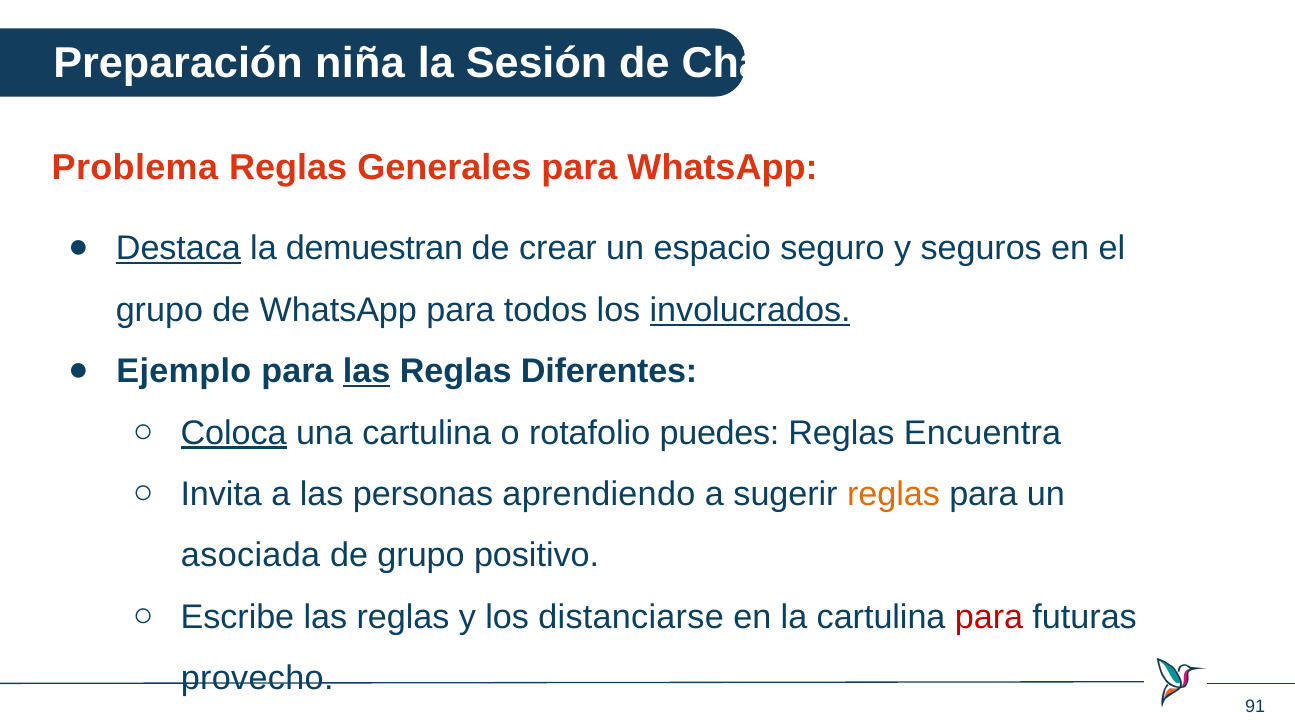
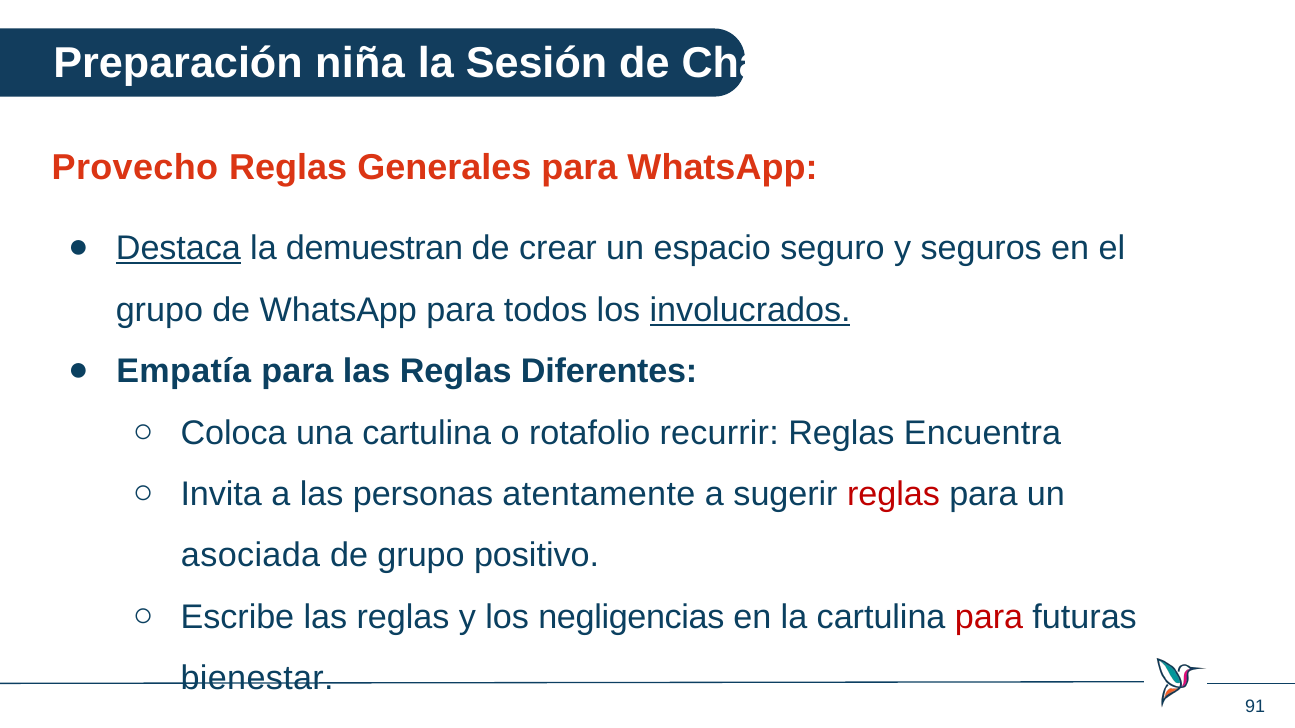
Problema: Problema -> Provecho (135, 168)
Ejemplo: Ejemplo -> Empatía (184, 372)
las underline: present -> none (367, 372)
Coloca underline: present -> none (234, 433)
puedes: puedes -> recurrir (719, 433)
aprendiendo: aprendiendo -> atentamente (599, 495)
reglas colour: orange -> red (893, 495)
distanciarse: distanciarse -> negligencias (631, 618)
provecho: provecho -> bienestar (257, 679)
